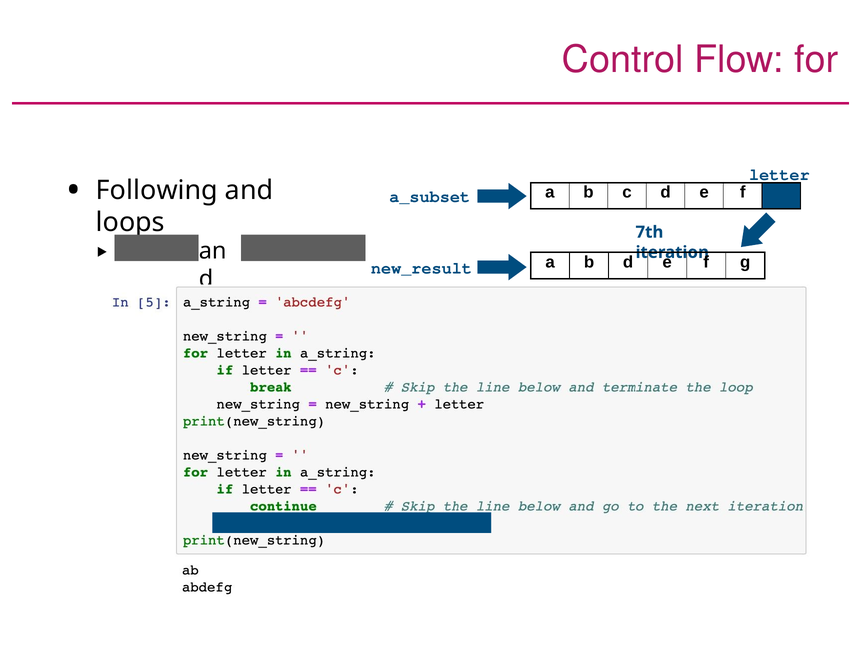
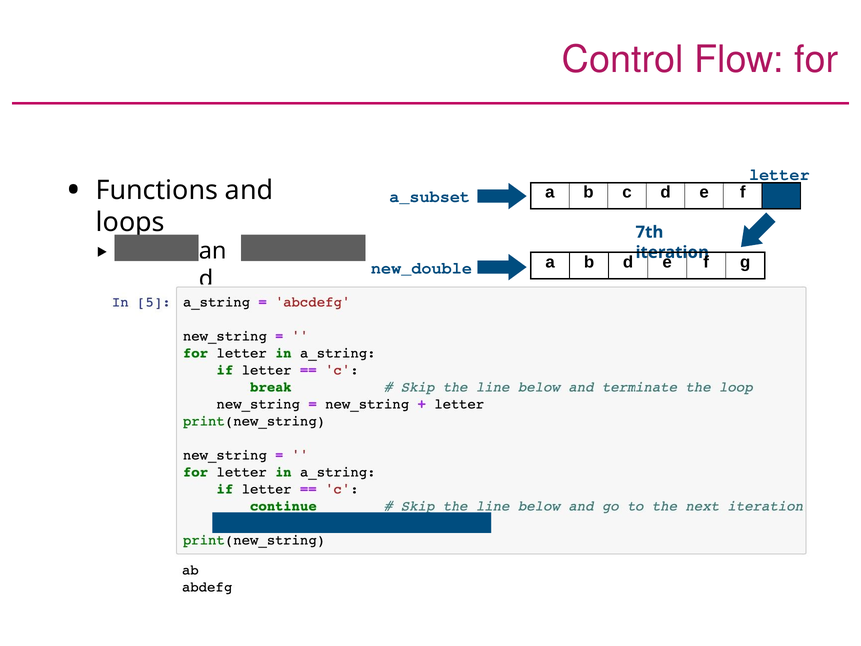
Following: Following -> Functions (157, 190)
new_result: new_result -> new_double (421, 268)
